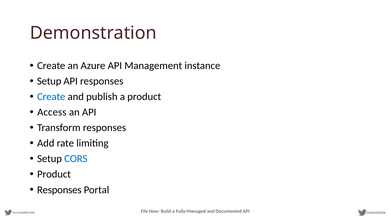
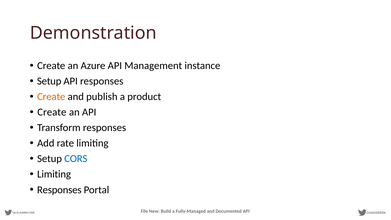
Create colour: blue -> orange (51, 97)
Access: Access -> Create (52, 112)
Product: Product -> Limiting (54, 174)
